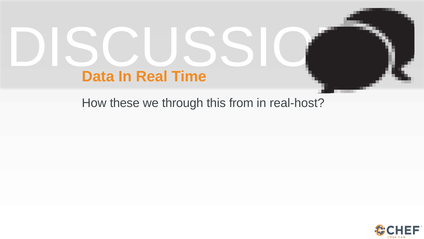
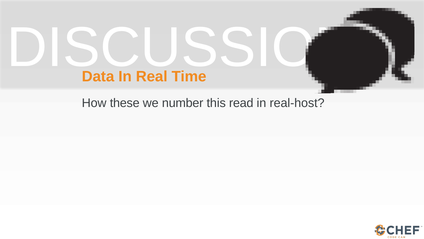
through: through -> number (183, 103)
from: from -> read (241, 103)
